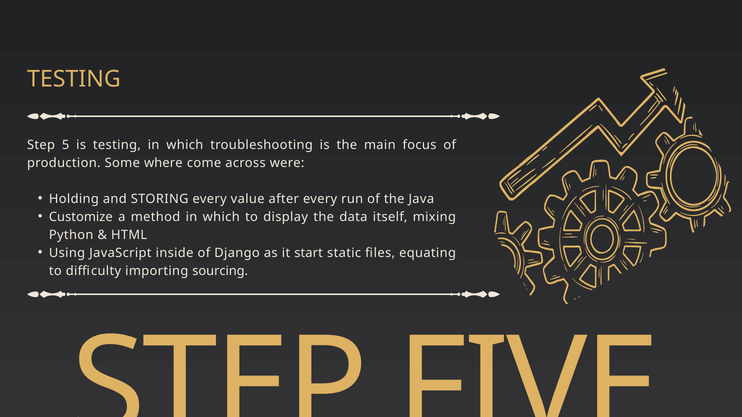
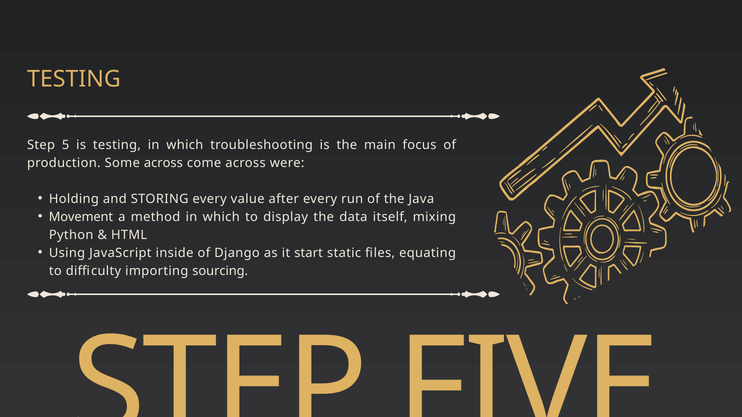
Some where: where -> across (163, 163)
Customize: Customize -> Movement (81, 217)
